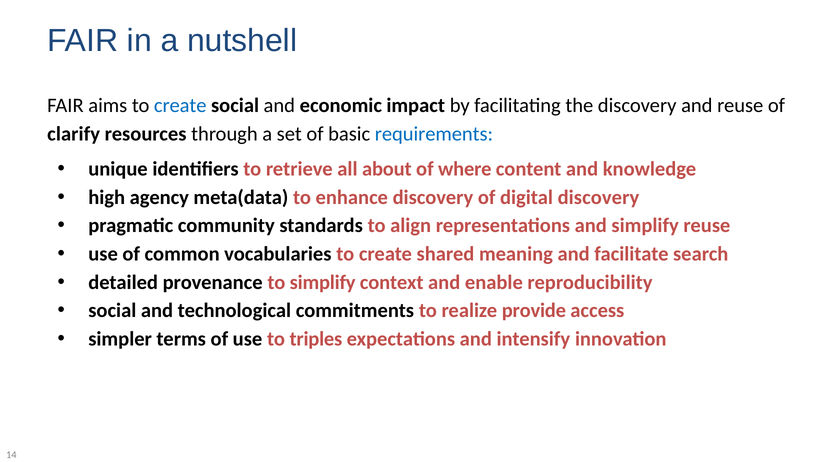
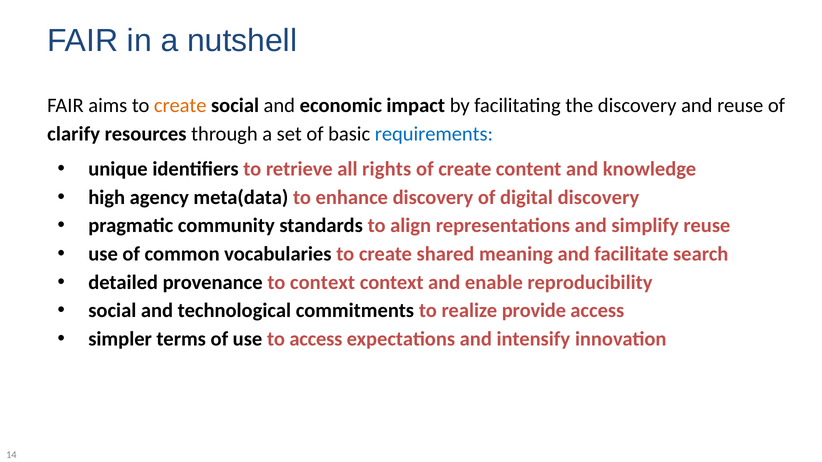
create colour: blue -> orange (180, 106)
about: about -> rights (387, 169)
of where: where -> create (465, 169)
to simplify: simplify -> context (323, 283)
to triples: triples -> access (316, 339)
